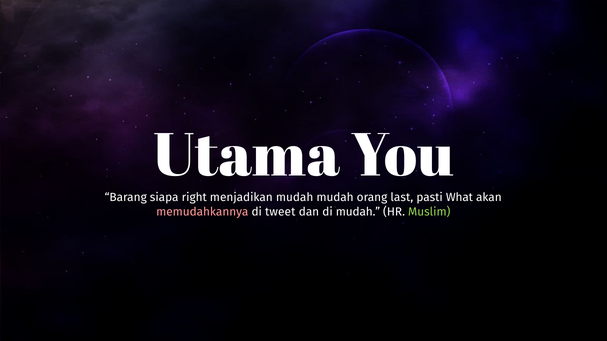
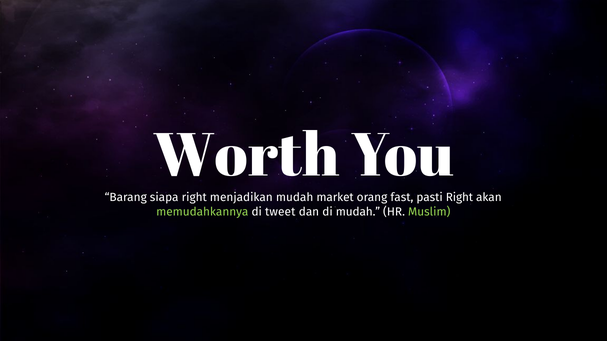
Utama: Utama -> Worth (246, 156)
mudah mudah: mudah -> market (335, 198)
last: last -> fast (402, 198)
pasti What: What -> Right (459, 198)
memudahkannya colour: pink -> light green (202, 212)
